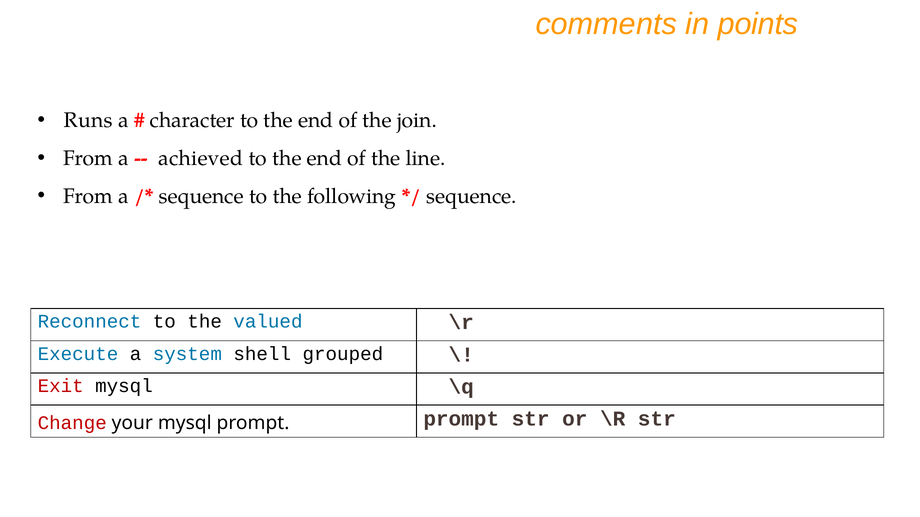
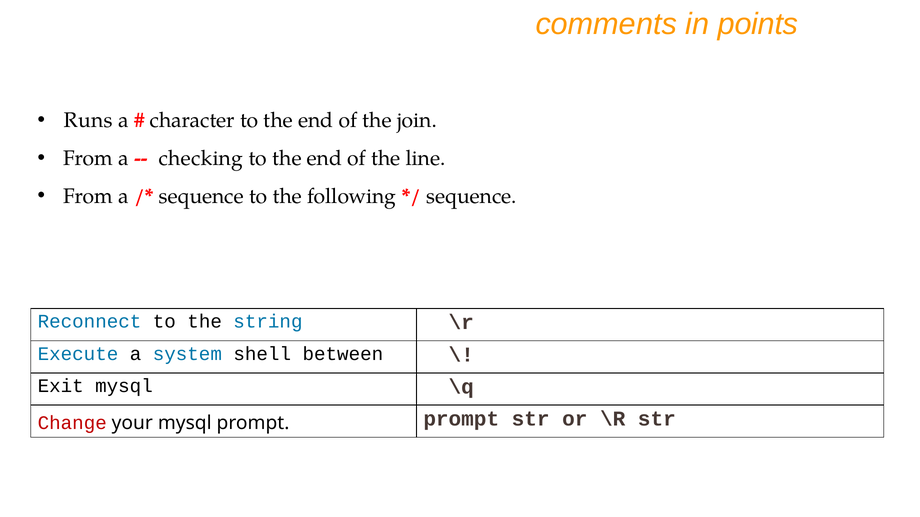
achieved: achieved -> checking (201, 158)
valued: valued -> string (268, 322)
grouped: grouped -> between (343, 354)
Exit colour: red -> black (61, 386)
